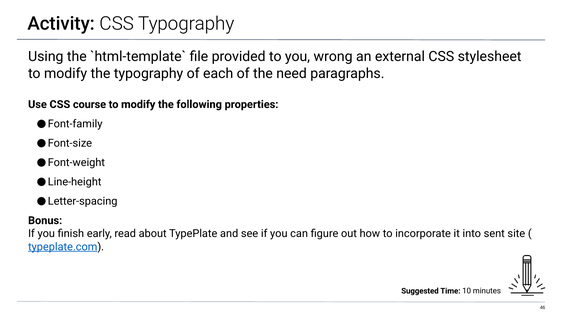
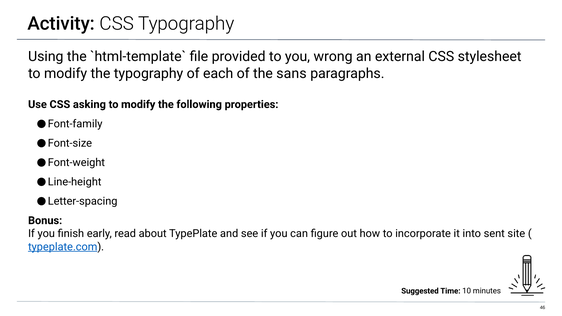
need: need -> sans (291, 73)
course: course -> asking (89, 104)
